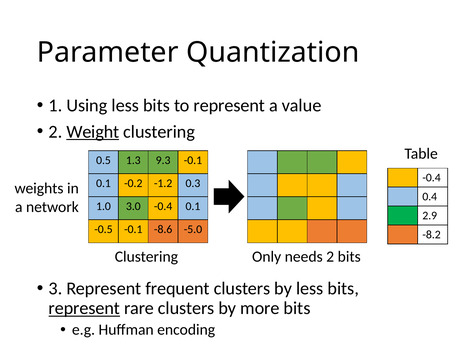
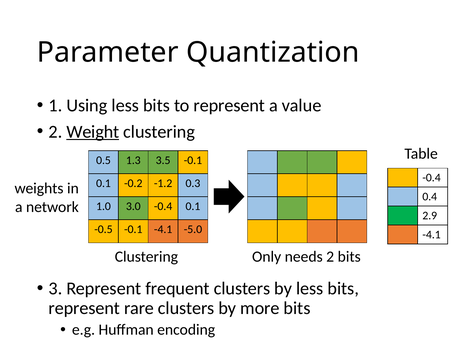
9.3: 9.3 -> 3.5 (163, 160)
-0.1 -8.6: -8.6 -> -4.1 (163, 229)
-8.2: -8.2 -> -4.1 (432, 235)
represent underline: present -> none (84, 308)
